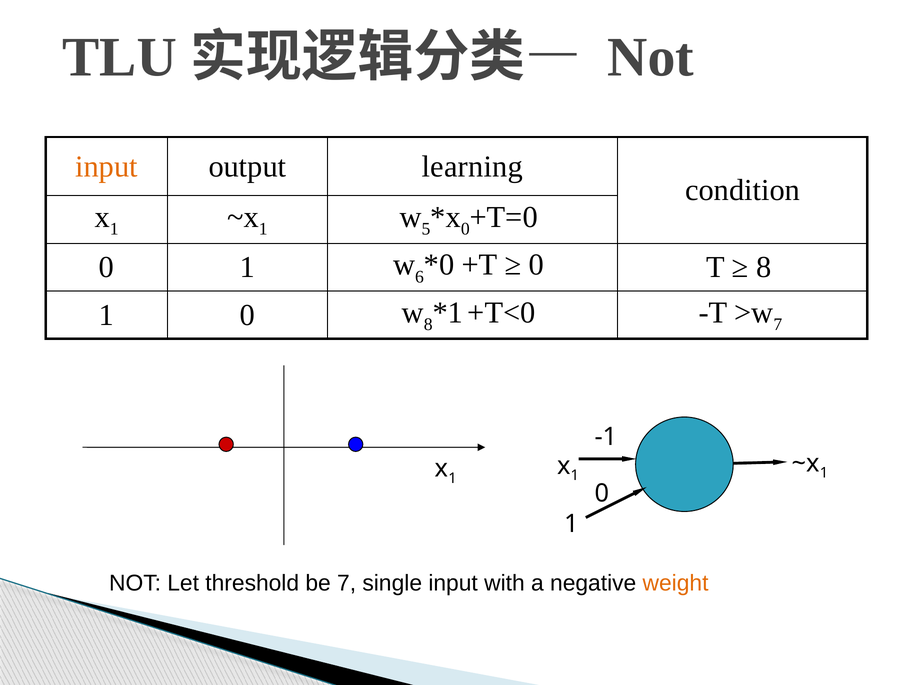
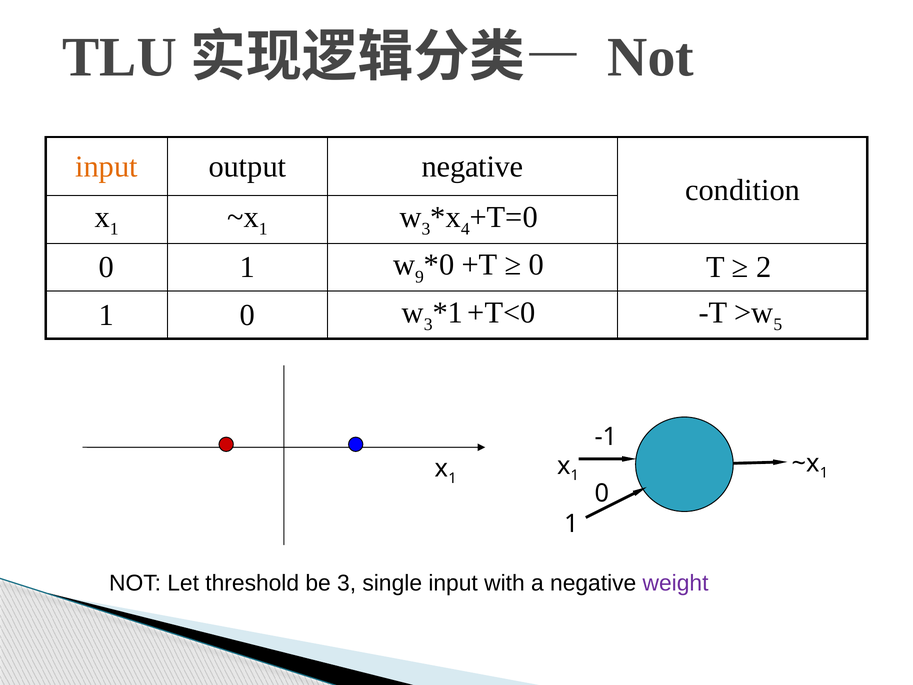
output learning: learning -> negative (473, 166)
5: 5 -> 3 (426, 229)
0: 0 -> 4 (465, 229)
6: 6 -> 9 (419, 277)
8: 8 -> 2 (764, 267)
8: 8 -> 3 (428, 324)
7: 7 -> 5 (778, 324)
be 7: 7 -> 3 (347, 583)
weight colour: orange -> purple (676, 583)
